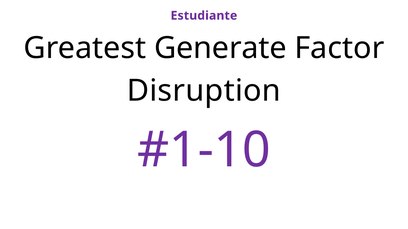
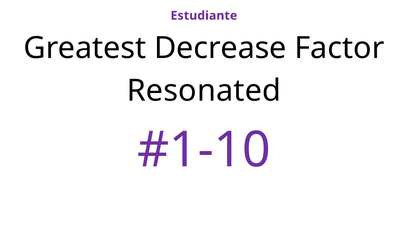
Generate: Generate -> Decrease (220, 48)
Disruption: Disruption -> Resonated (204, 91)
